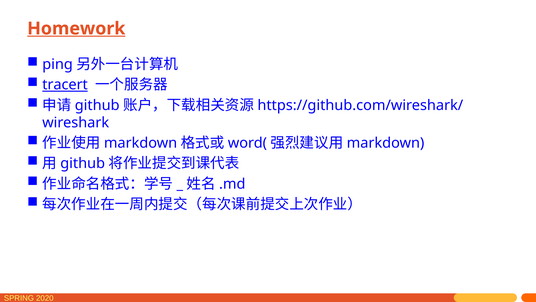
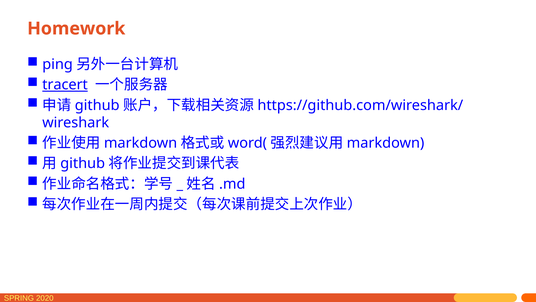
Homework underline: present -> none (76, 29)
